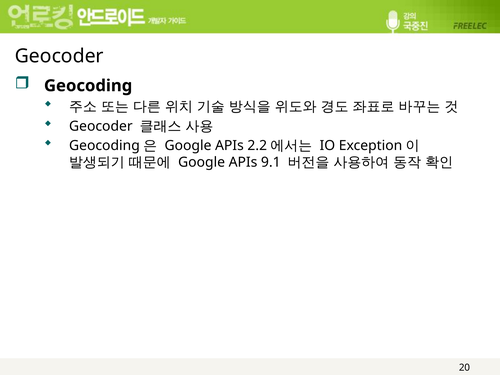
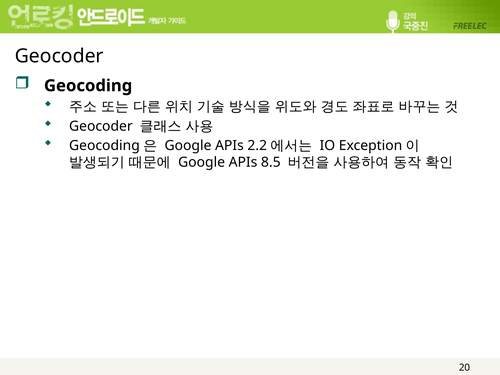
9.1: 9.1 -> 8.5 (271, 162)
